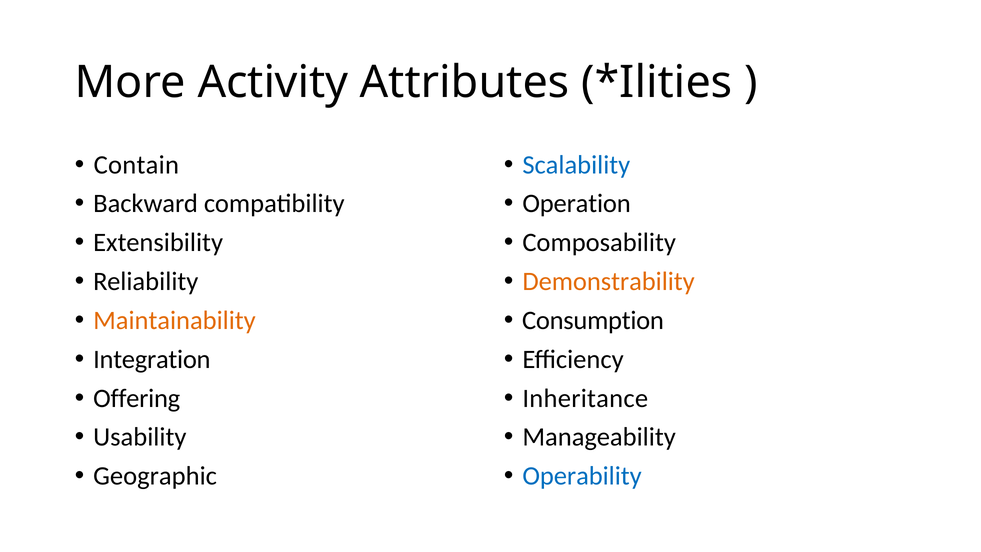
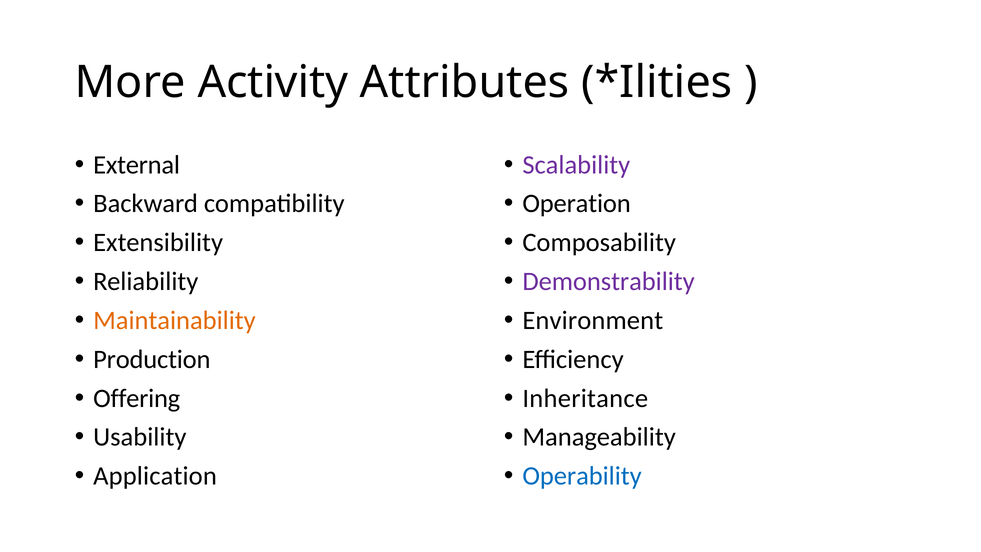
Contain: Contain -> External (137, 165)
Scalability colour: blue -> purple (576, 165)
Demonstrability colour: orange -> purple (609, 281)
Consumption: Consumption -> Environment (593, 320)
Integration: Integration -> Production (152, 359)
Geographic: Geographic -> Application (155, 476)
